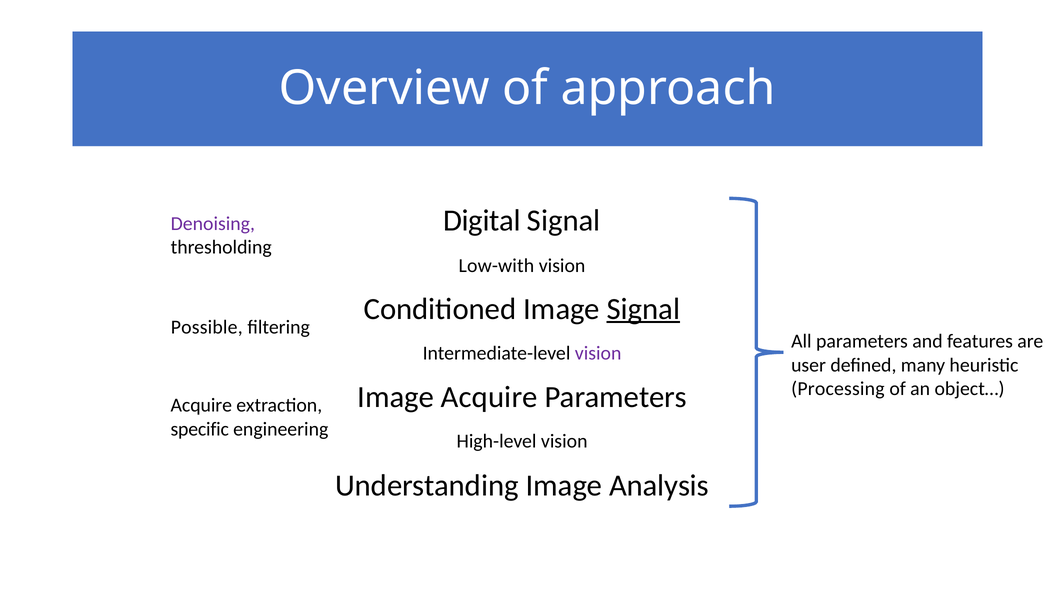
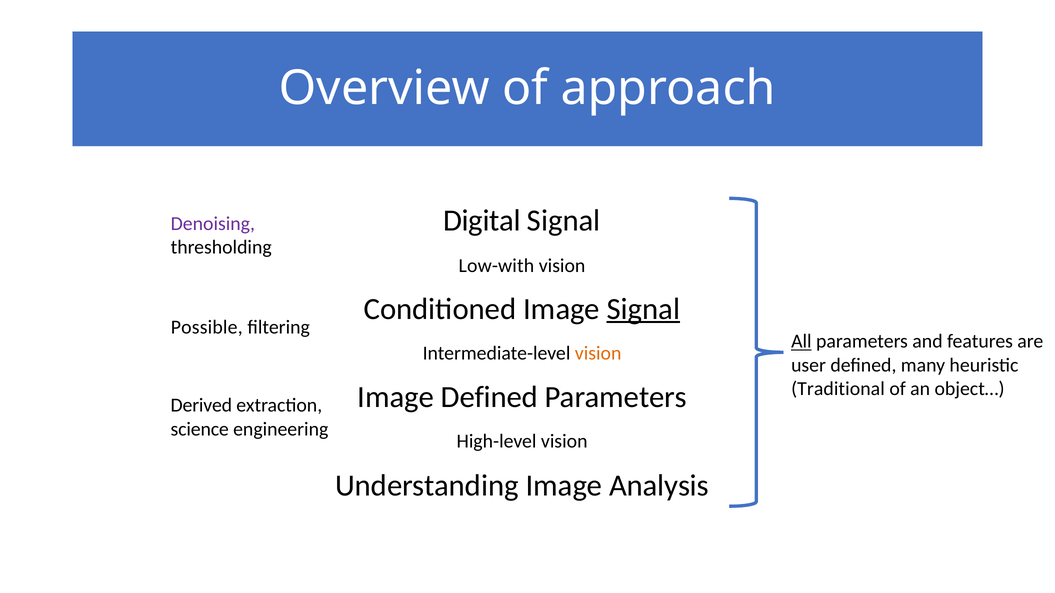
All underline: none -> present (801, 342)
vision colour: purple -> orange (598, 354)
Processing: Processing -> Traditional (838, 389)
Image Acquire: Acquire -> Defined (489, 398)
Acquire: Acquire -> Derived (201, 406)
specific: specific -> science (200, 429)
